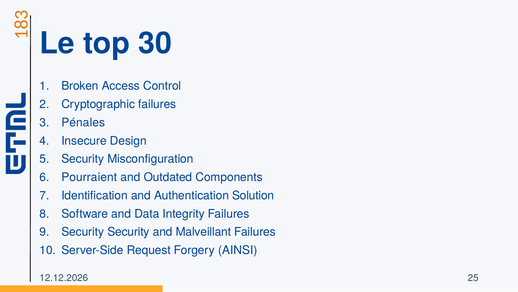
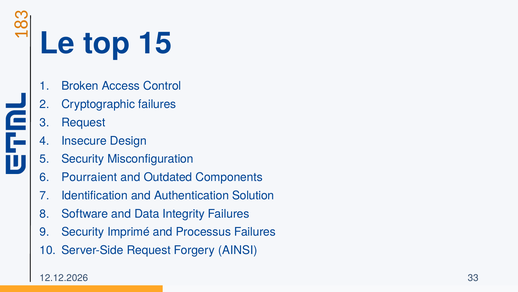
30: 30 -> 15 (155, 43)
Pénales: Pénales -> Request (83, 122)
Security Security: Security -> Imprimé (128, 232)
Malveillant: Malveillant -> Processus (203, 232)
25: 25 -> 33 (473, 277)
